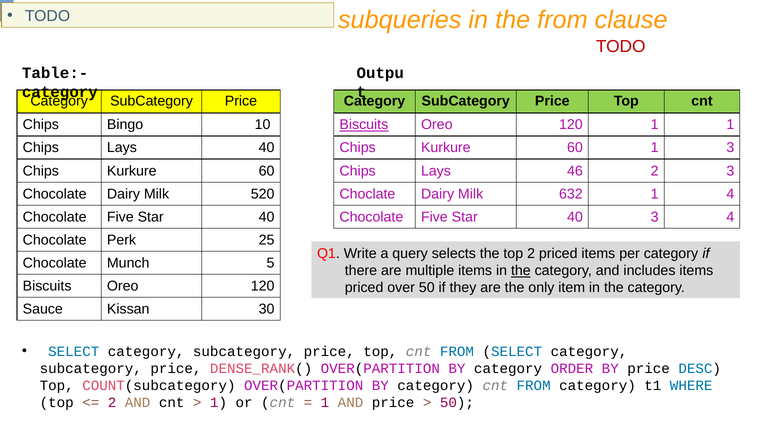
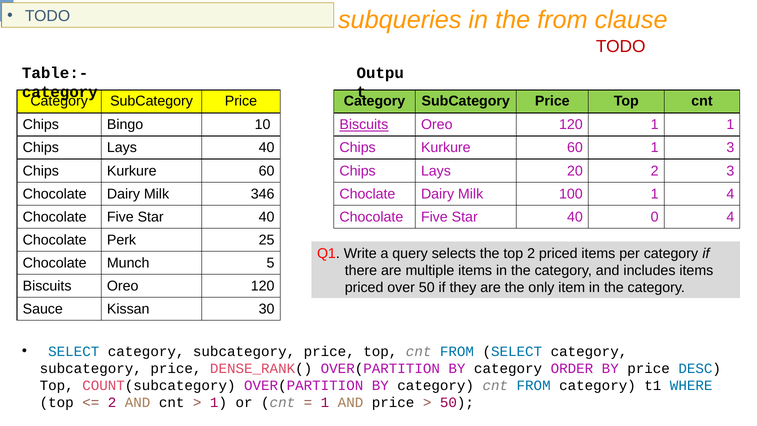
46: 46 -> 20 (575, 171)
520: 520 -> 346 (263, 194)
632: 632 -> 100 (571, 194)
40 3: 3 -> 0 (655, 217)
the underline: present -> none (521, 271)
